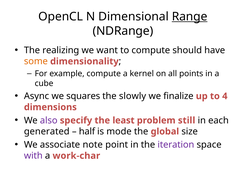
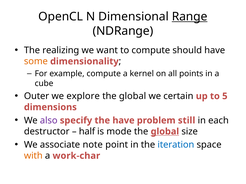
Async: Async -> Outer (37, 96)
squares: squares -> explore (83, 96)
slowly: slowly -> global (133, 96)
finalize: finalize -> certain (178, 96)
4: 4 -> 5 (225, 96)
the least: least -> have (124, 121)
generated: generated -> destructor (47, 132)
global underline: none -> present (165, 132)
iteration colour: purple -> blue (176, 145)
with colour: purple -> orange (33, 156)
